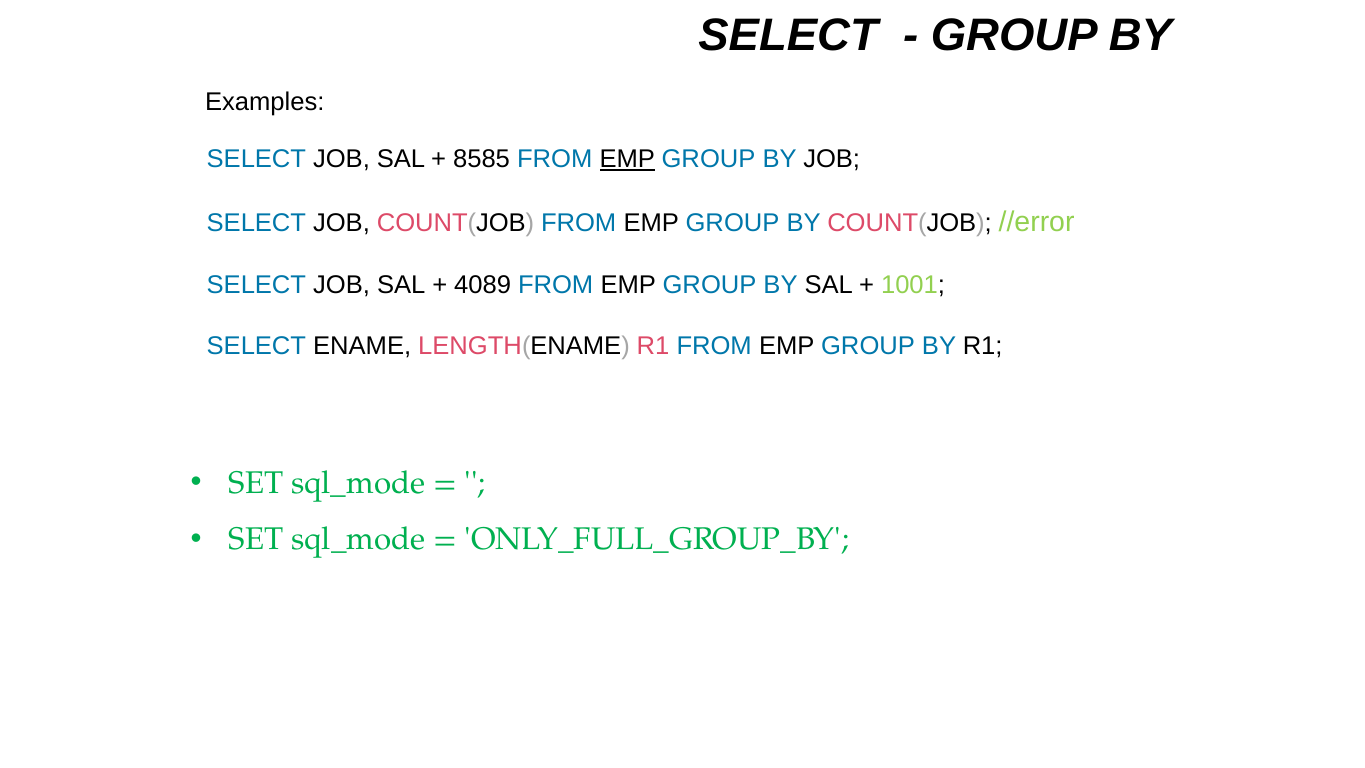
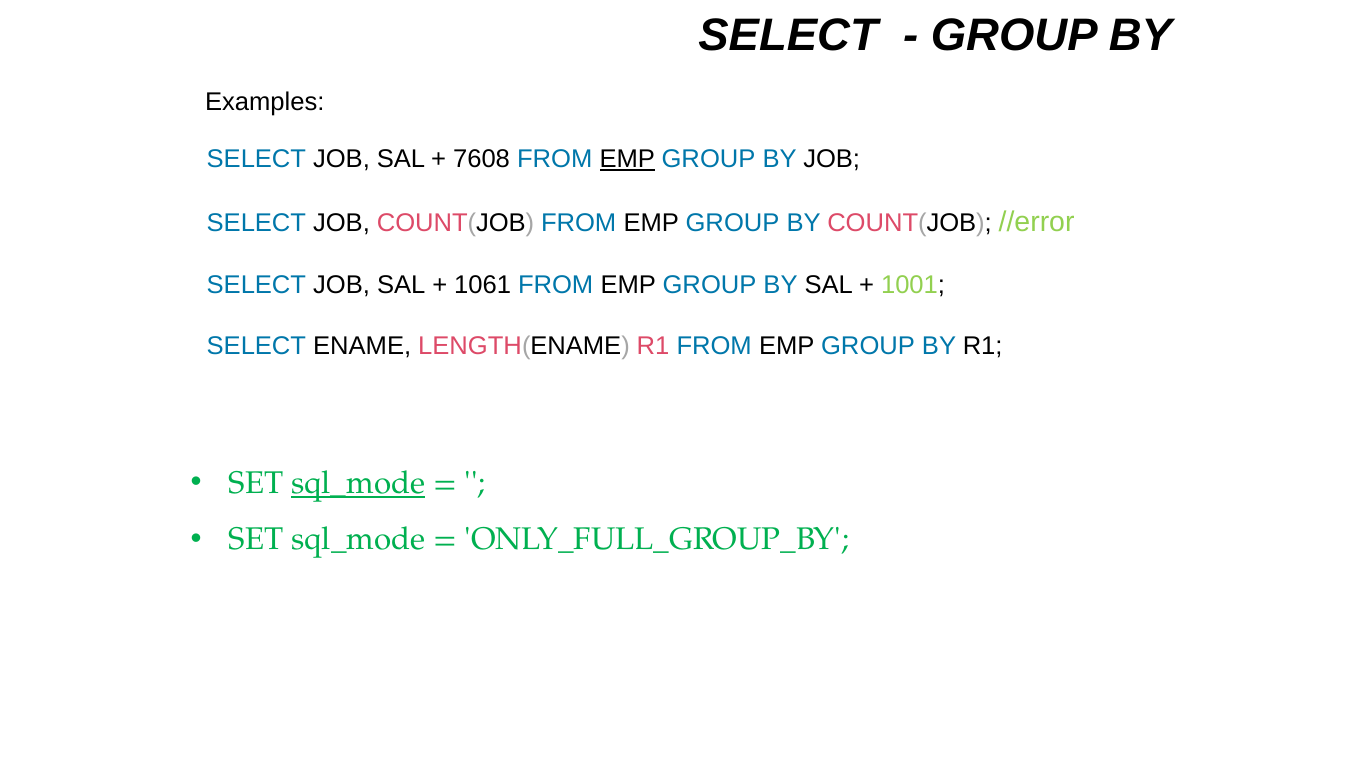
8585: 8585 -> 7608 (482, 159)
4089: 4089 -> 1061 (483, 285)
sql_mode underline: none -> present (358, 483)
